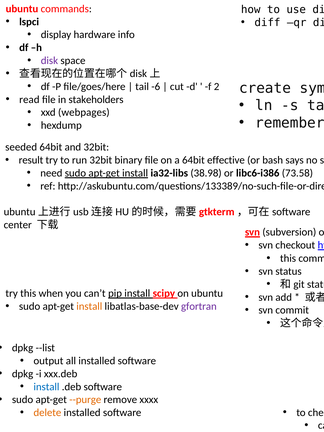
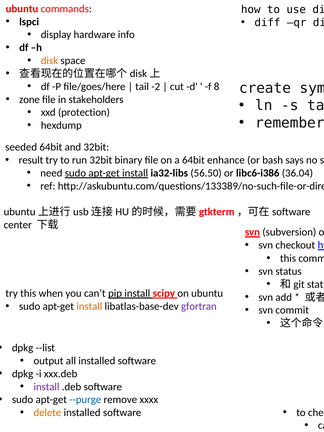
disk colour: purple -> orange (49, 61)
-6: -6 -> -2 (156, 87)
2: 2 -> 8 (217, 87)
read: read -> zone (29, 99)
webpages: webpages -> protection (84, 112)
effective: effective -> enhance (226, 160)
38.98: 38.98 -> 56.50 (206, 173)
73.58: 73.58 -> 36.04 (297, 173)
install colour: blue -> purple (46, 387)
--purge colour: orange -> blue (85, 400)
